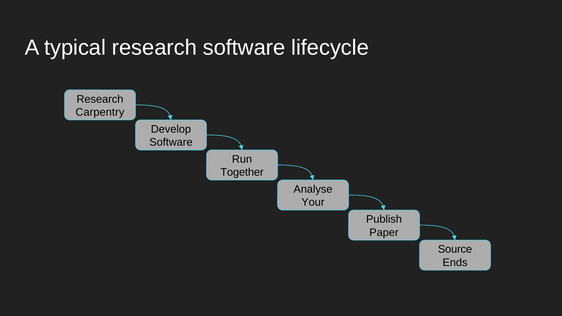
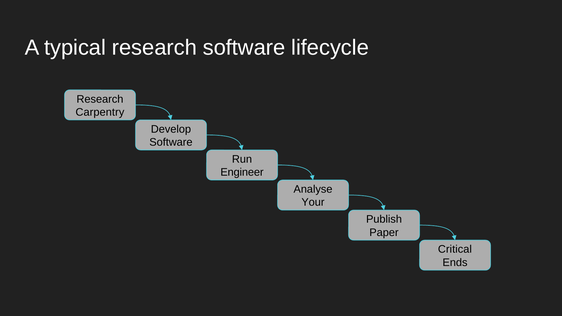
Together: Together -> Engineer (242, 172)
Source: Source -> Critical (455, 249)
